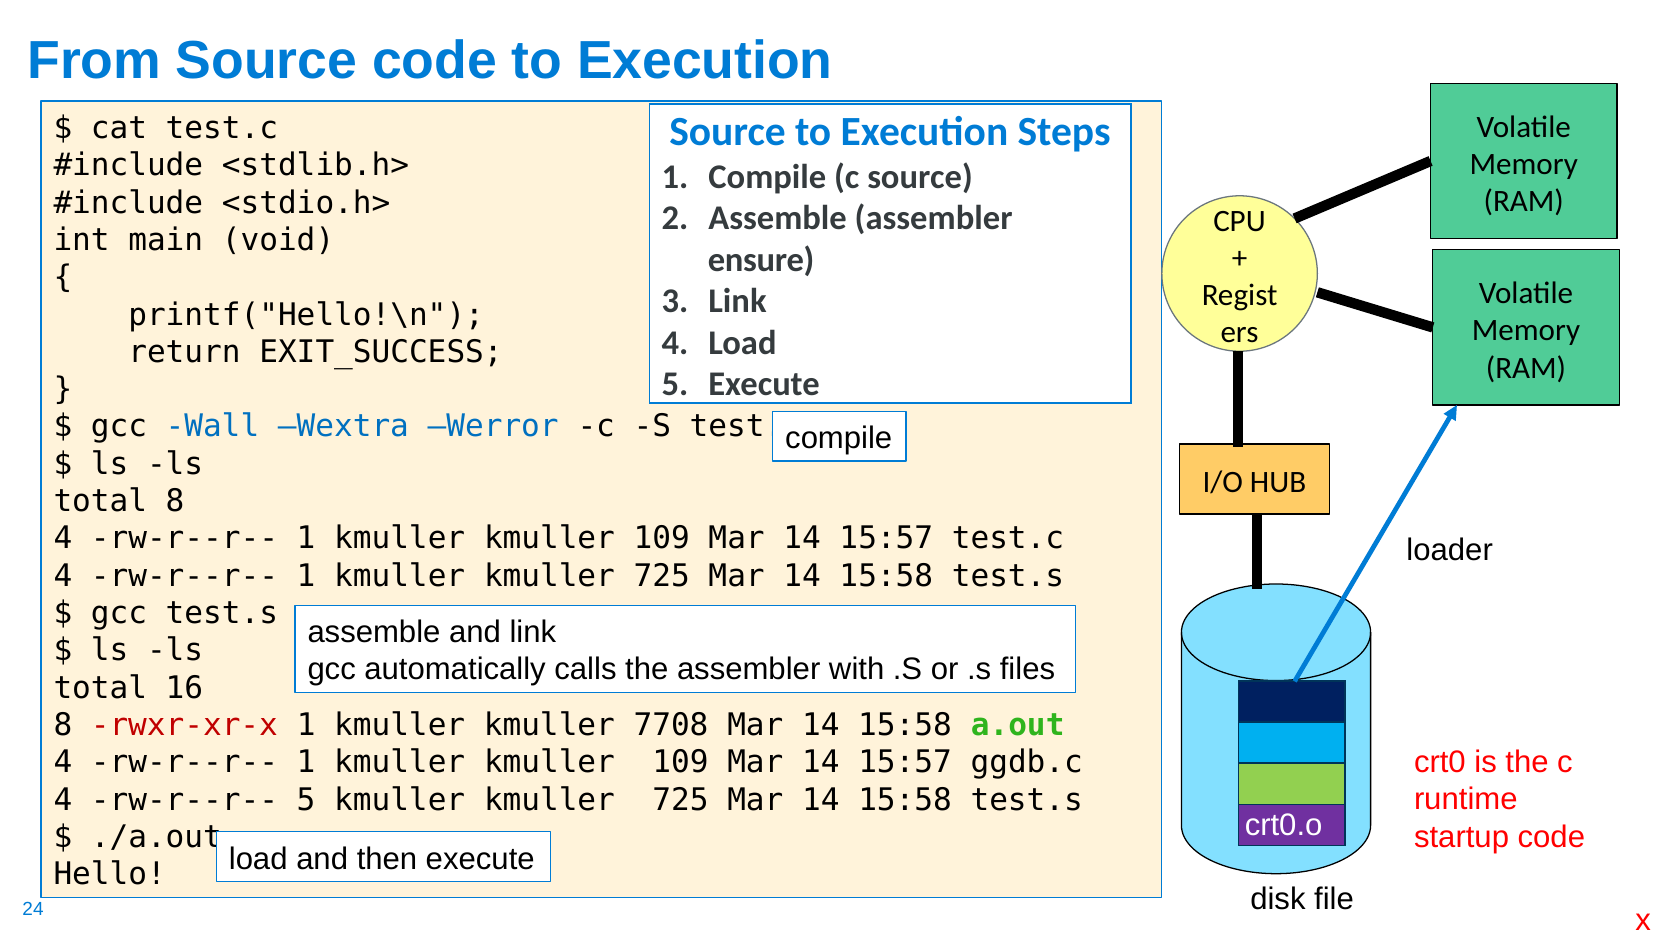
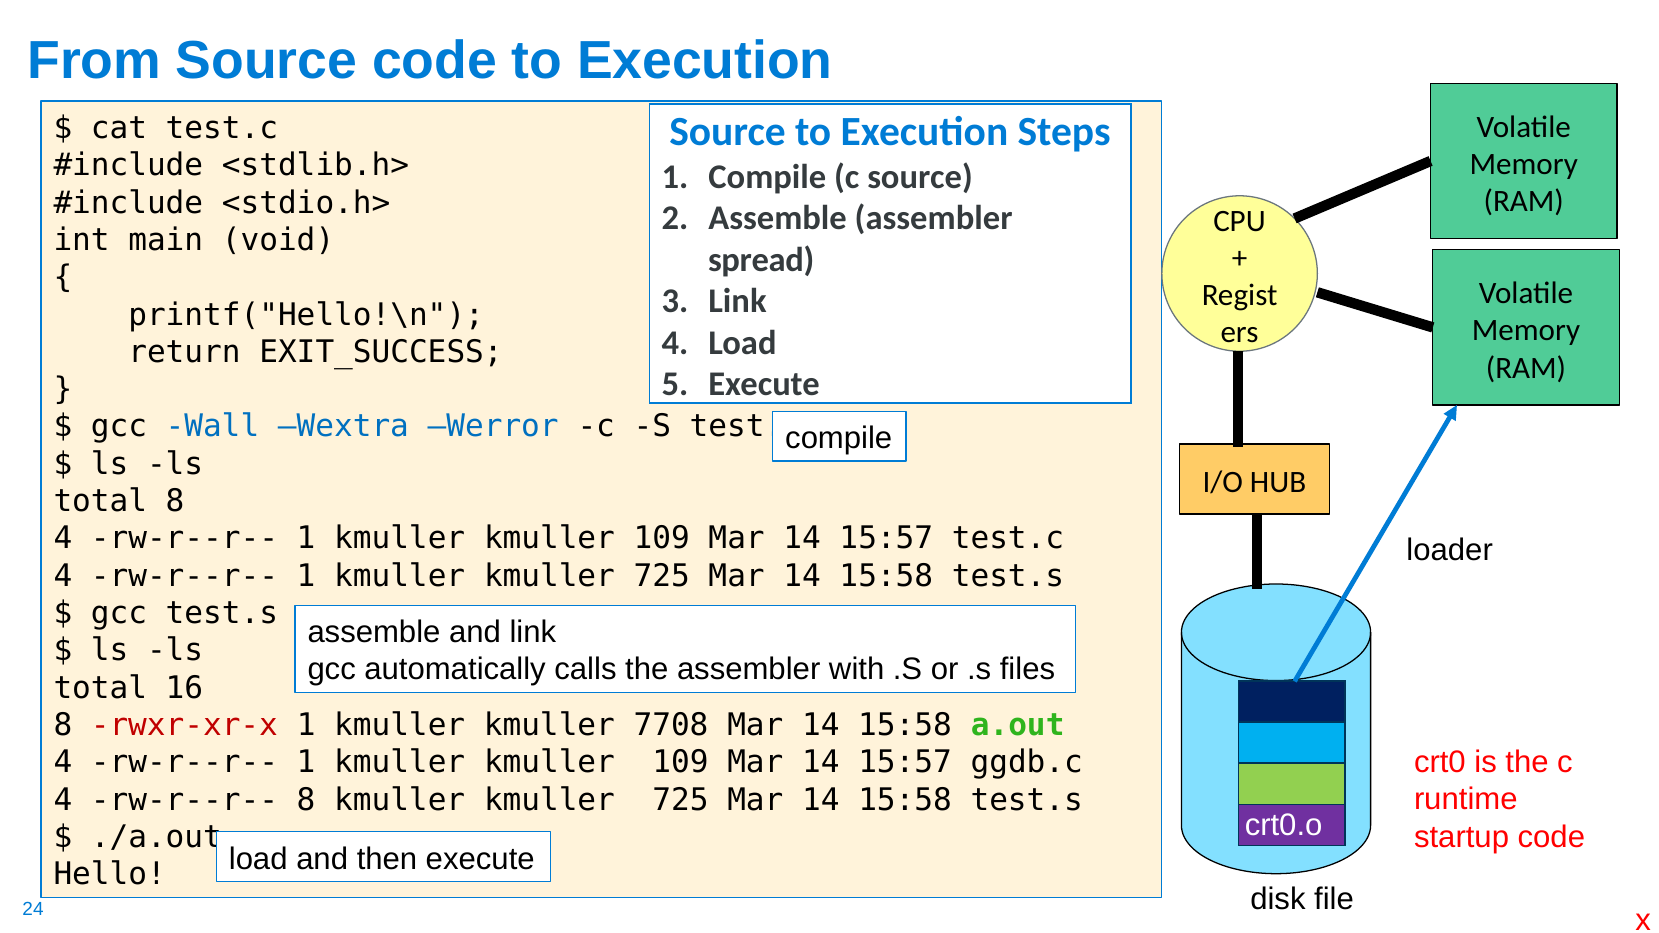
ensure: ensure -> spread (761, 260)
rw-r--r-- 5: 5 -> 8 (306, 800)
